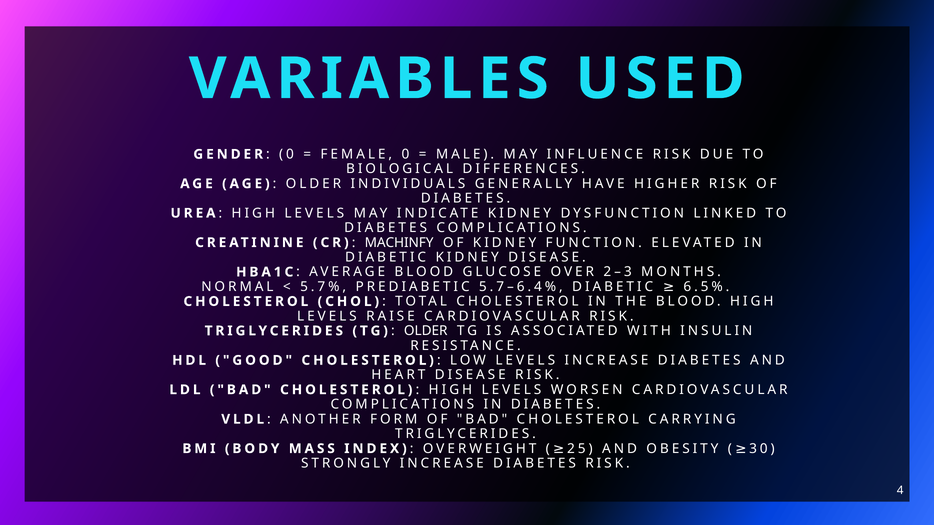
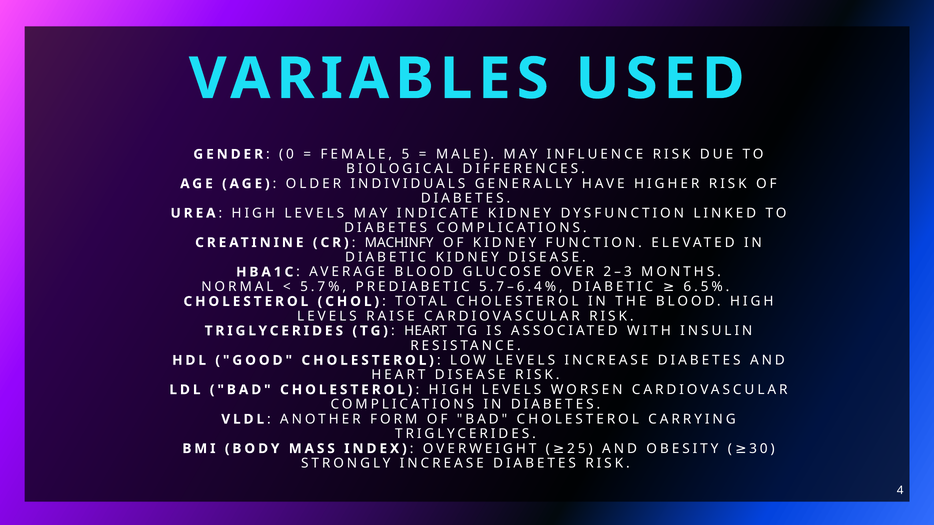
FEMALE 0: 0 -> 5 (405, 154)
TG OLDER: OLDER -> HEART (426, 331)
